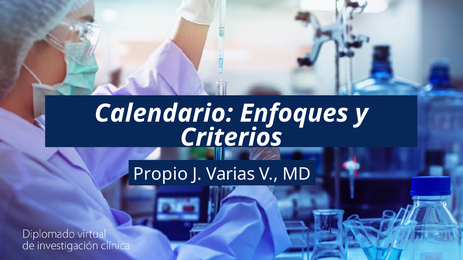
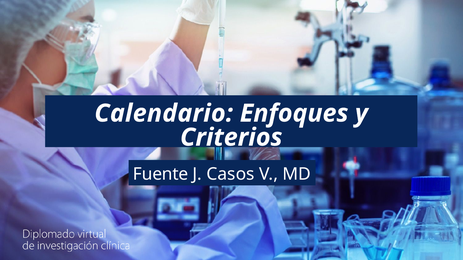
Propio: Propio -> Fuente (161, 174)
Varias: Varias -> Casos (231, 174)
